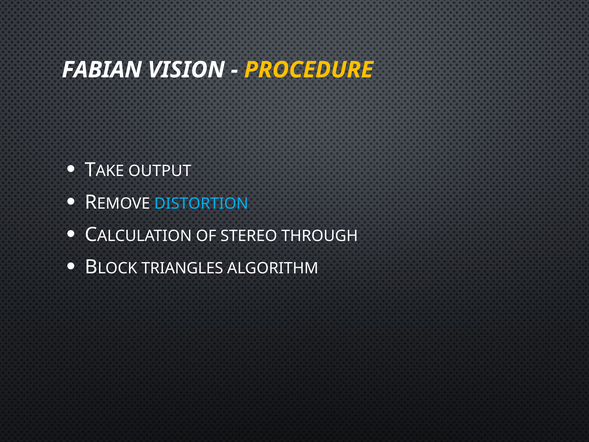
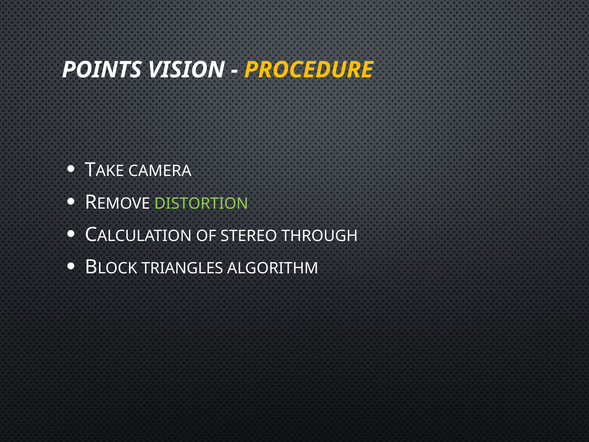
FABIAN: FABIAN -> POINTS (102, 70)
OUTPUT: OUTPUT -> CAMERA (160, 171)
DISTORTION colour: light blue -> light green (201, 203)
